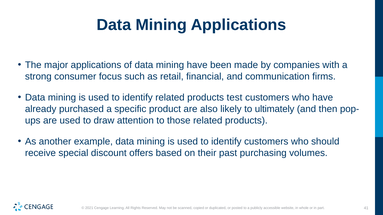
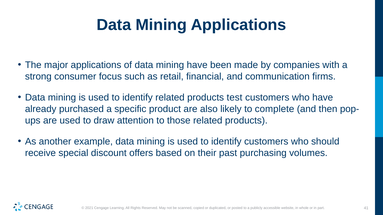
ultimately: ultimately -> complete (275, 109)
